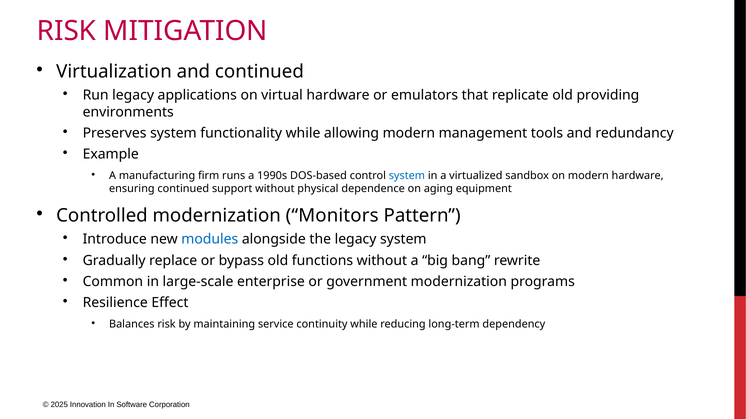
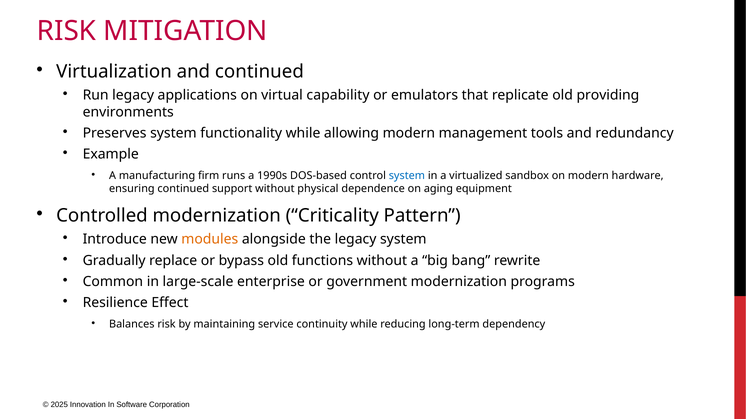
virtual hardware: hardware -> capability (338, 95)
Monitors: Monitors -> Criticality (332, 216)
modules colour: blue -> orange (210, 240)
